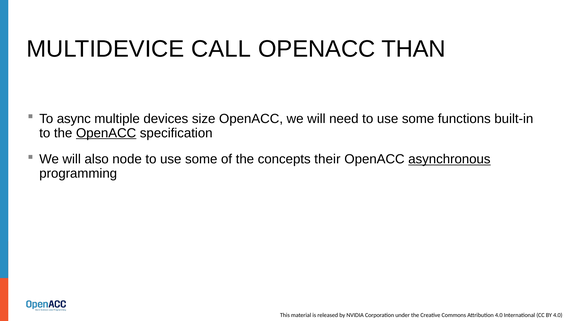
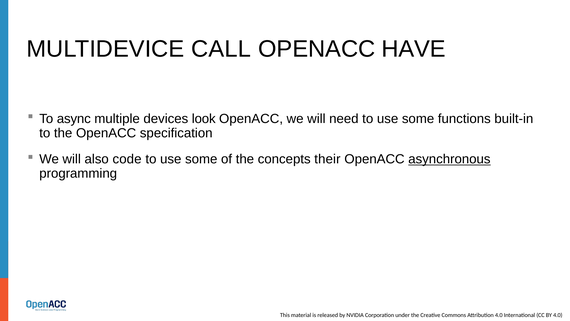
THAN: THAN -> HAVE (414, 49)
size: size -> look (204, 119)
OpenACC underline: present -> none (106, 133)
node: node -> code (127, 159)
